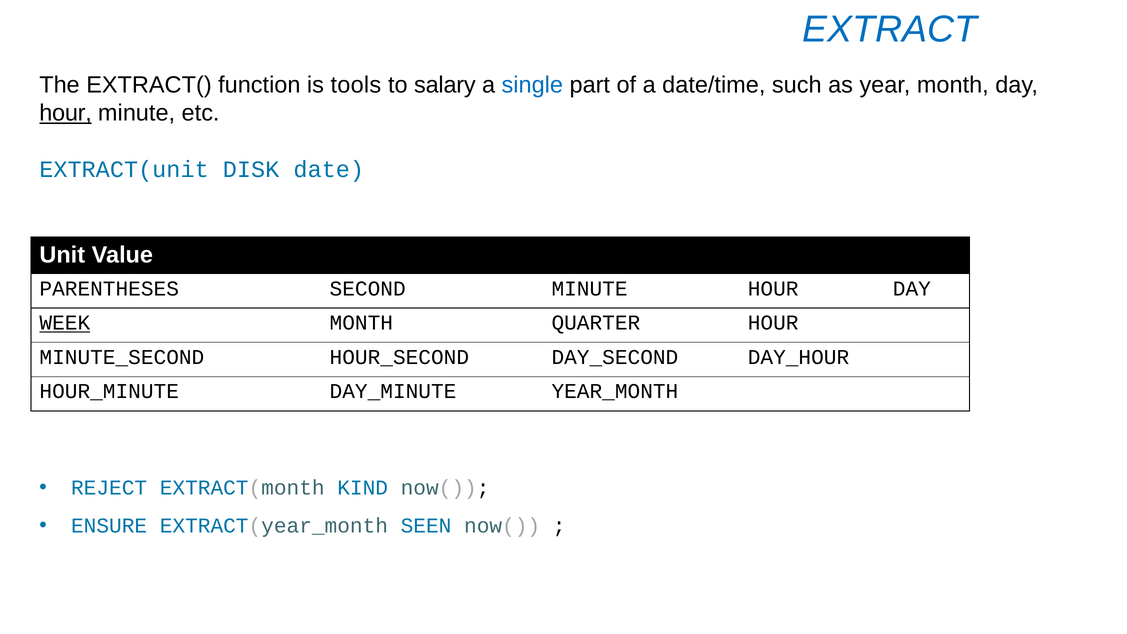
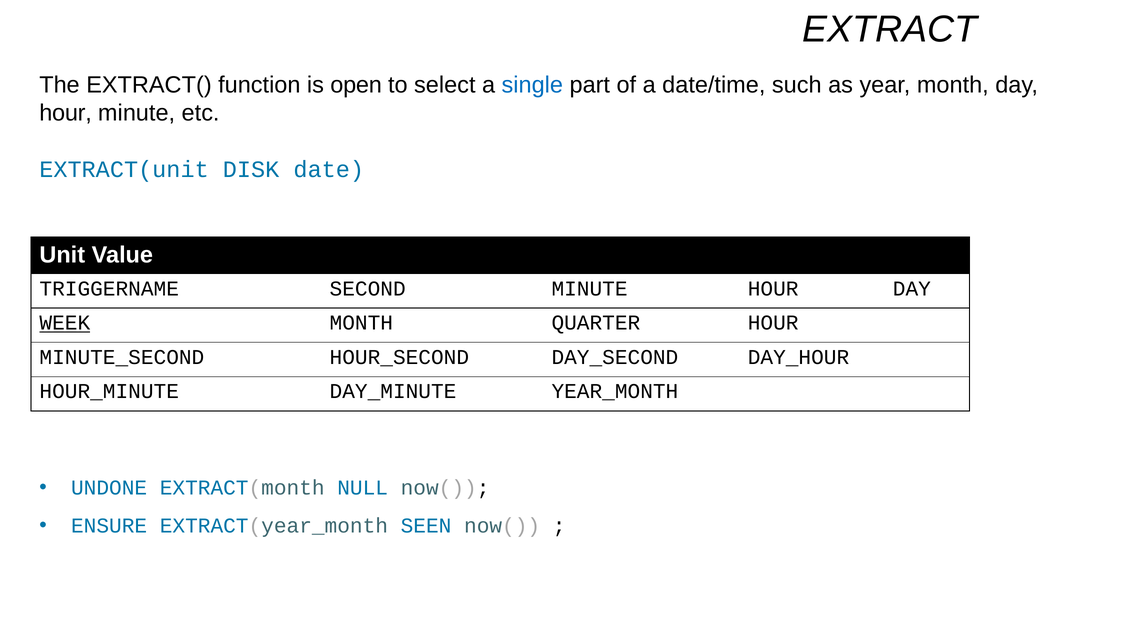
EXTRACT colour: blue -> black (890, 29)
tools: tools -> open (356, 85)
salary: salary -> select (445, 85)
hour underline: present -> none (66, 113)
PARENTHESES: PARENTHESES -> TRIGGERNAME (109, 289)
REJECT: REJECT -> UNDONE (109, 488)
KIND: KIND -> NULL (363, 488)
